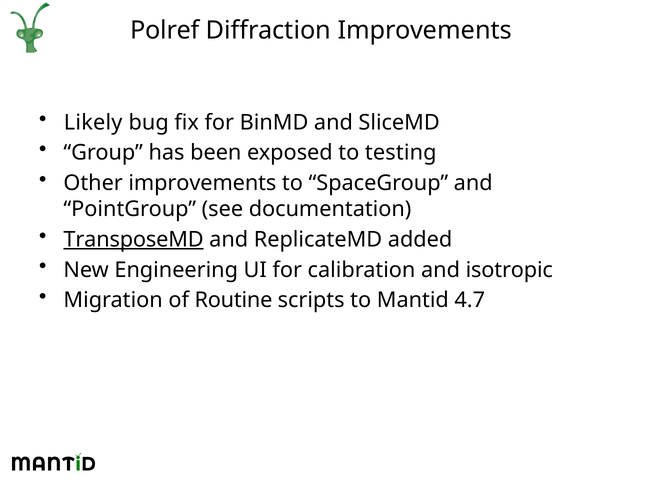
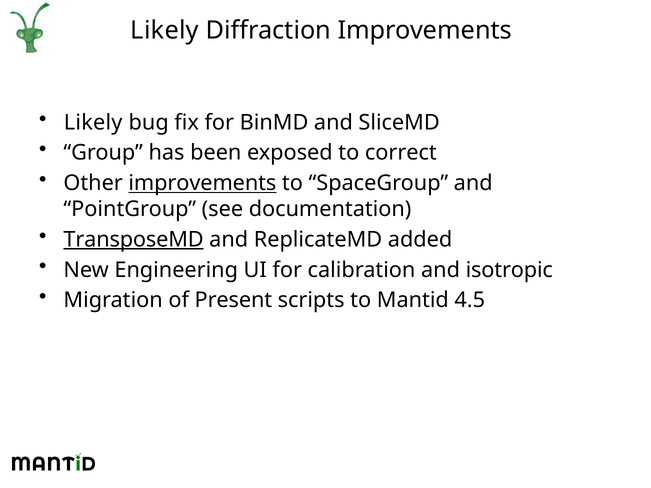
Polref: Polref -> Likely (165, 30)
testing: testing -> correct (401, 153)
improvements underline: none -> present (202, 183)
Routine: Routine -> Present (233, 300)
4.7: 4.7 -> 4.5 (470, 300)
